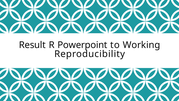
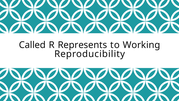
Result: Result -> Called (32, 45)
Powerpoint: Powerpoint -> Represents (82, 45)
